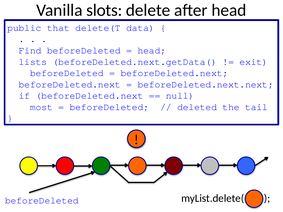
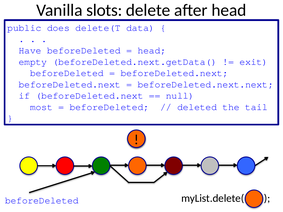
that: that -> does (58, 28)
Find: Find -> Have (30, 50)
lists: lists -> empty (33, 62)
